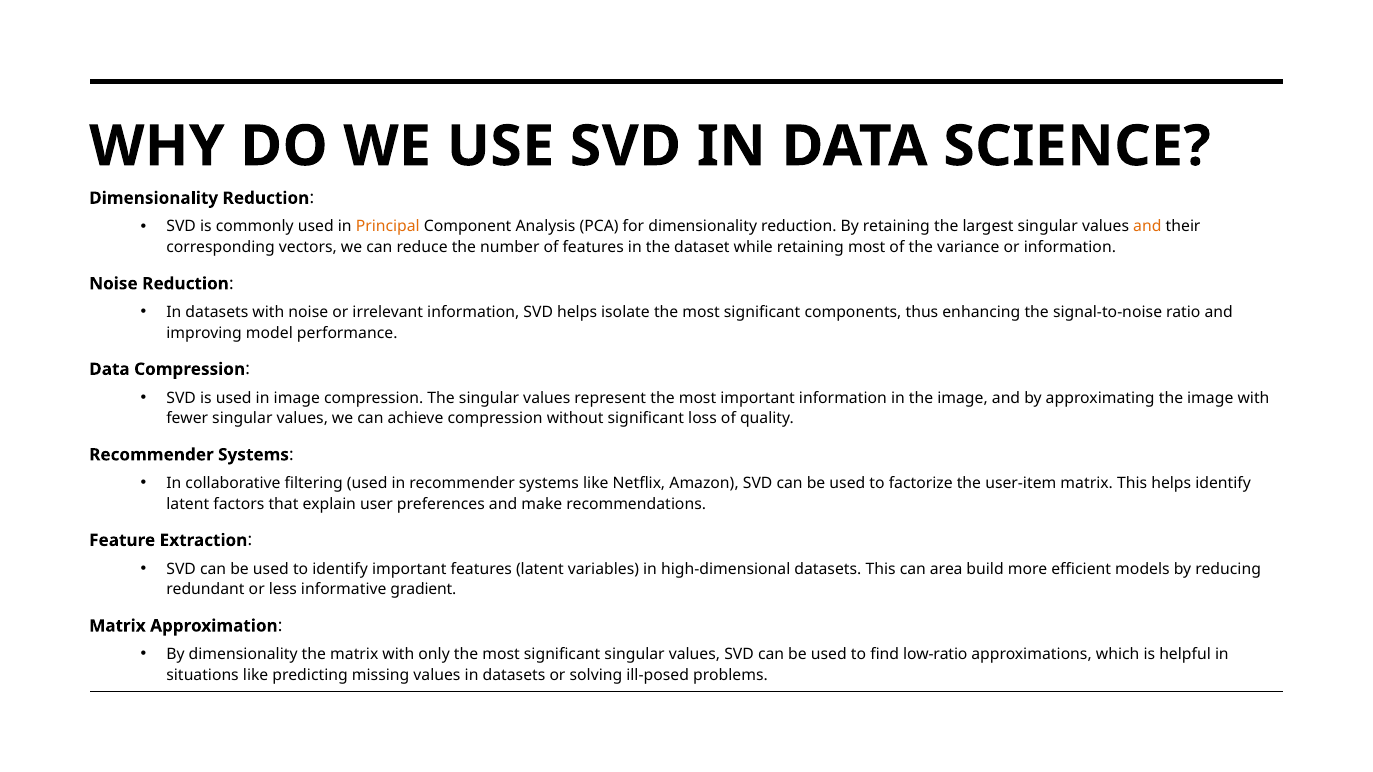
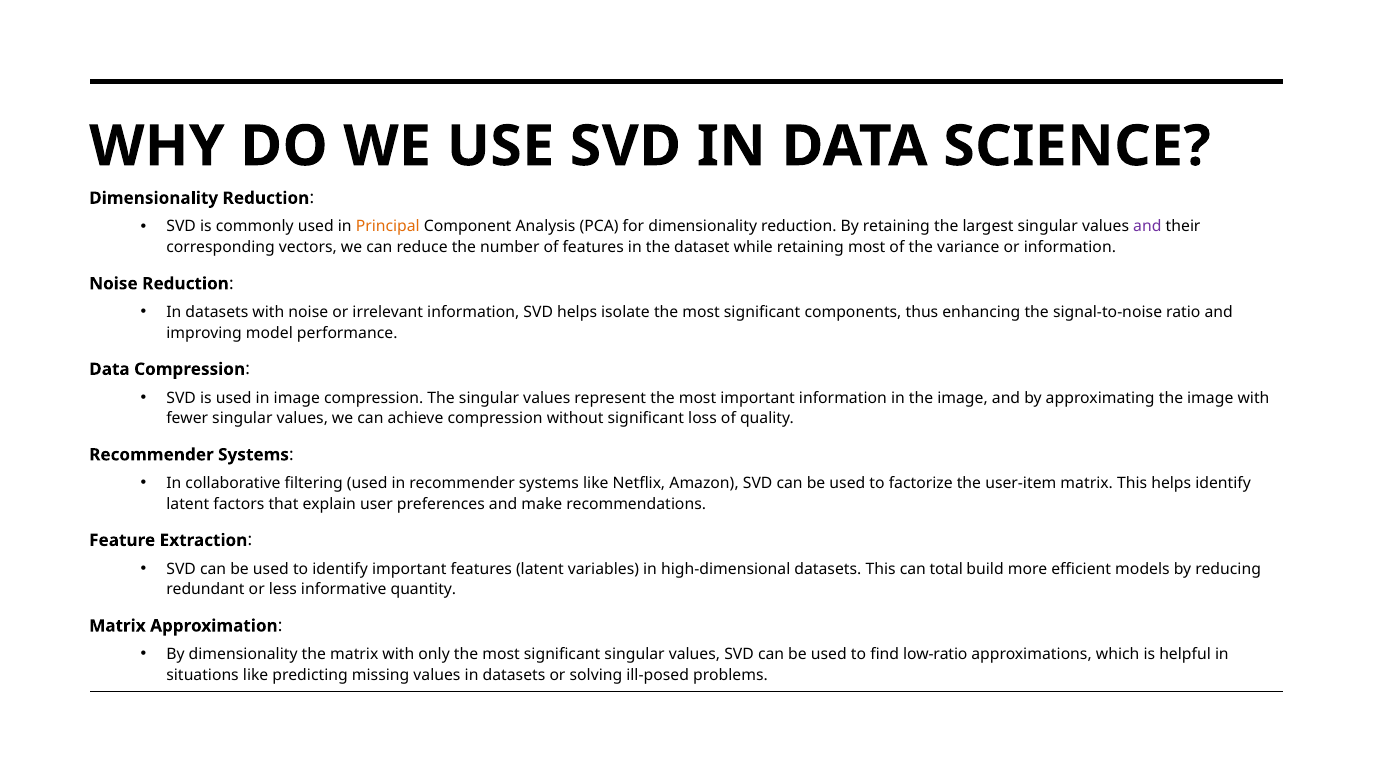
and colour: orange -> purple (1147, 227)
area: area -> total (946, 569)
gradient: gradient -> quantity (423, 590)
